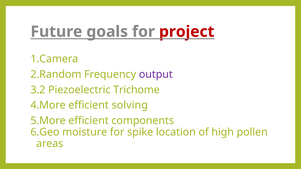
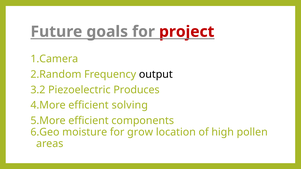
output colour: purple -> black (156, 75)
Trichome: Trichome -> Produces (136, 90)
spike: spike -> grow (140, 132)
